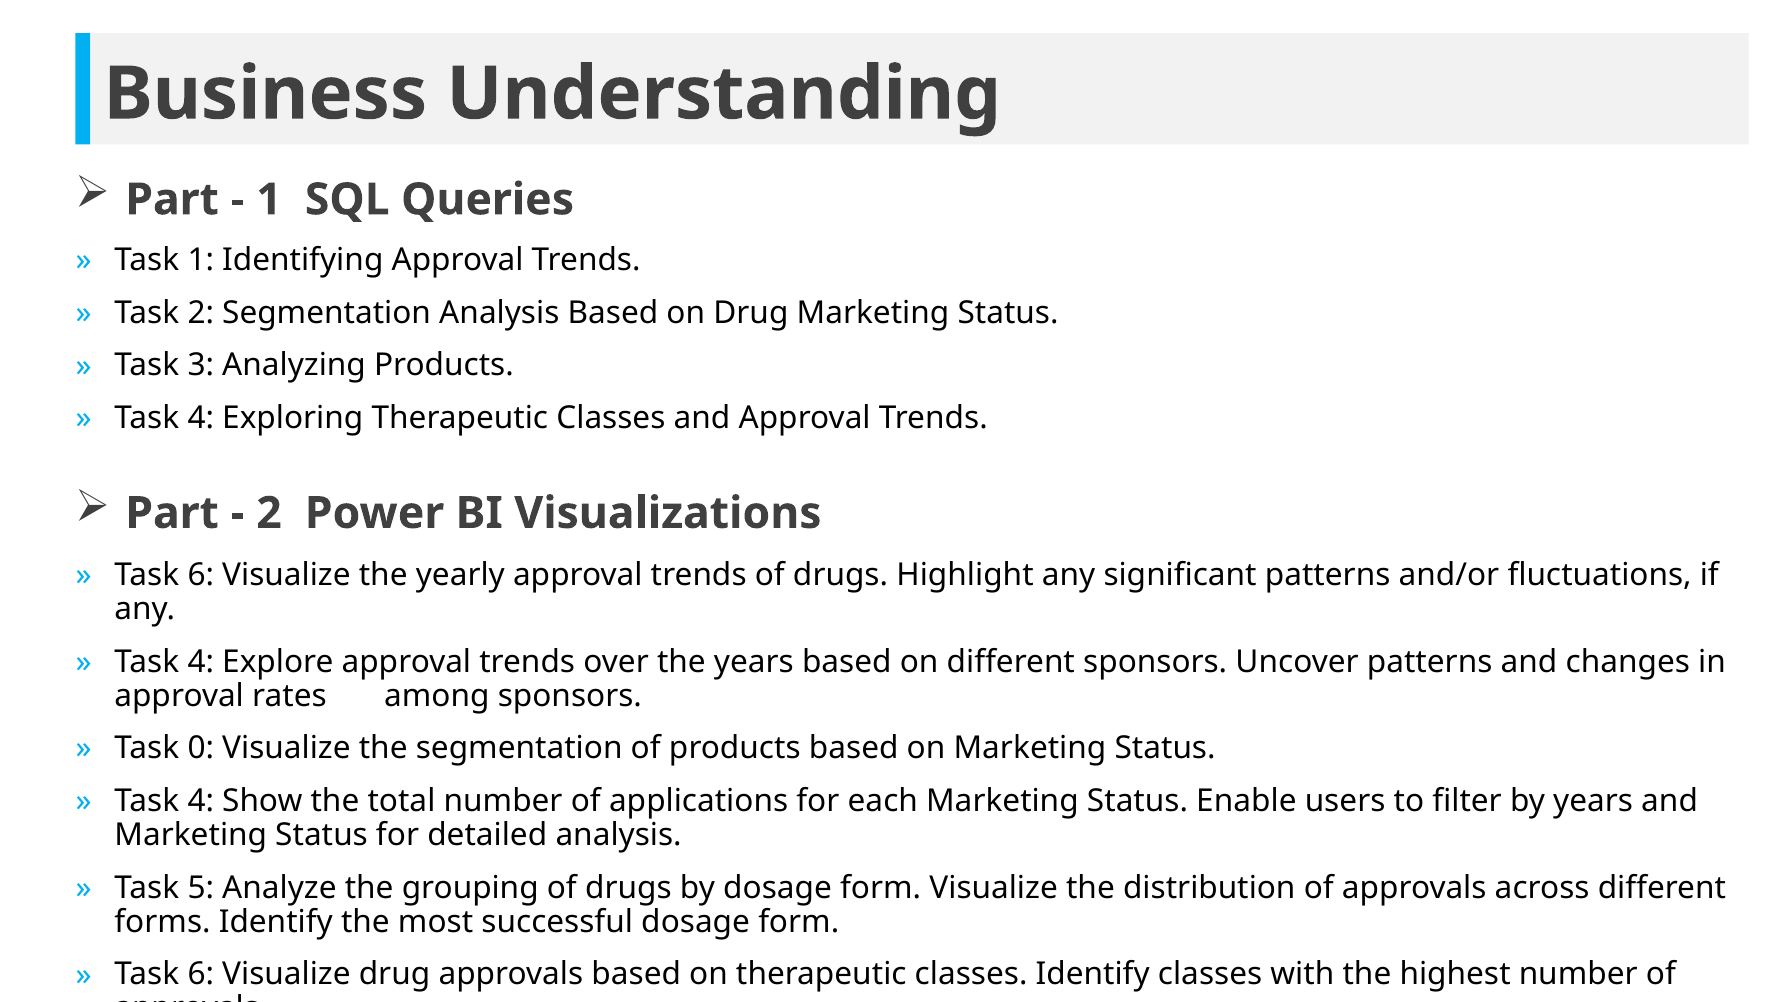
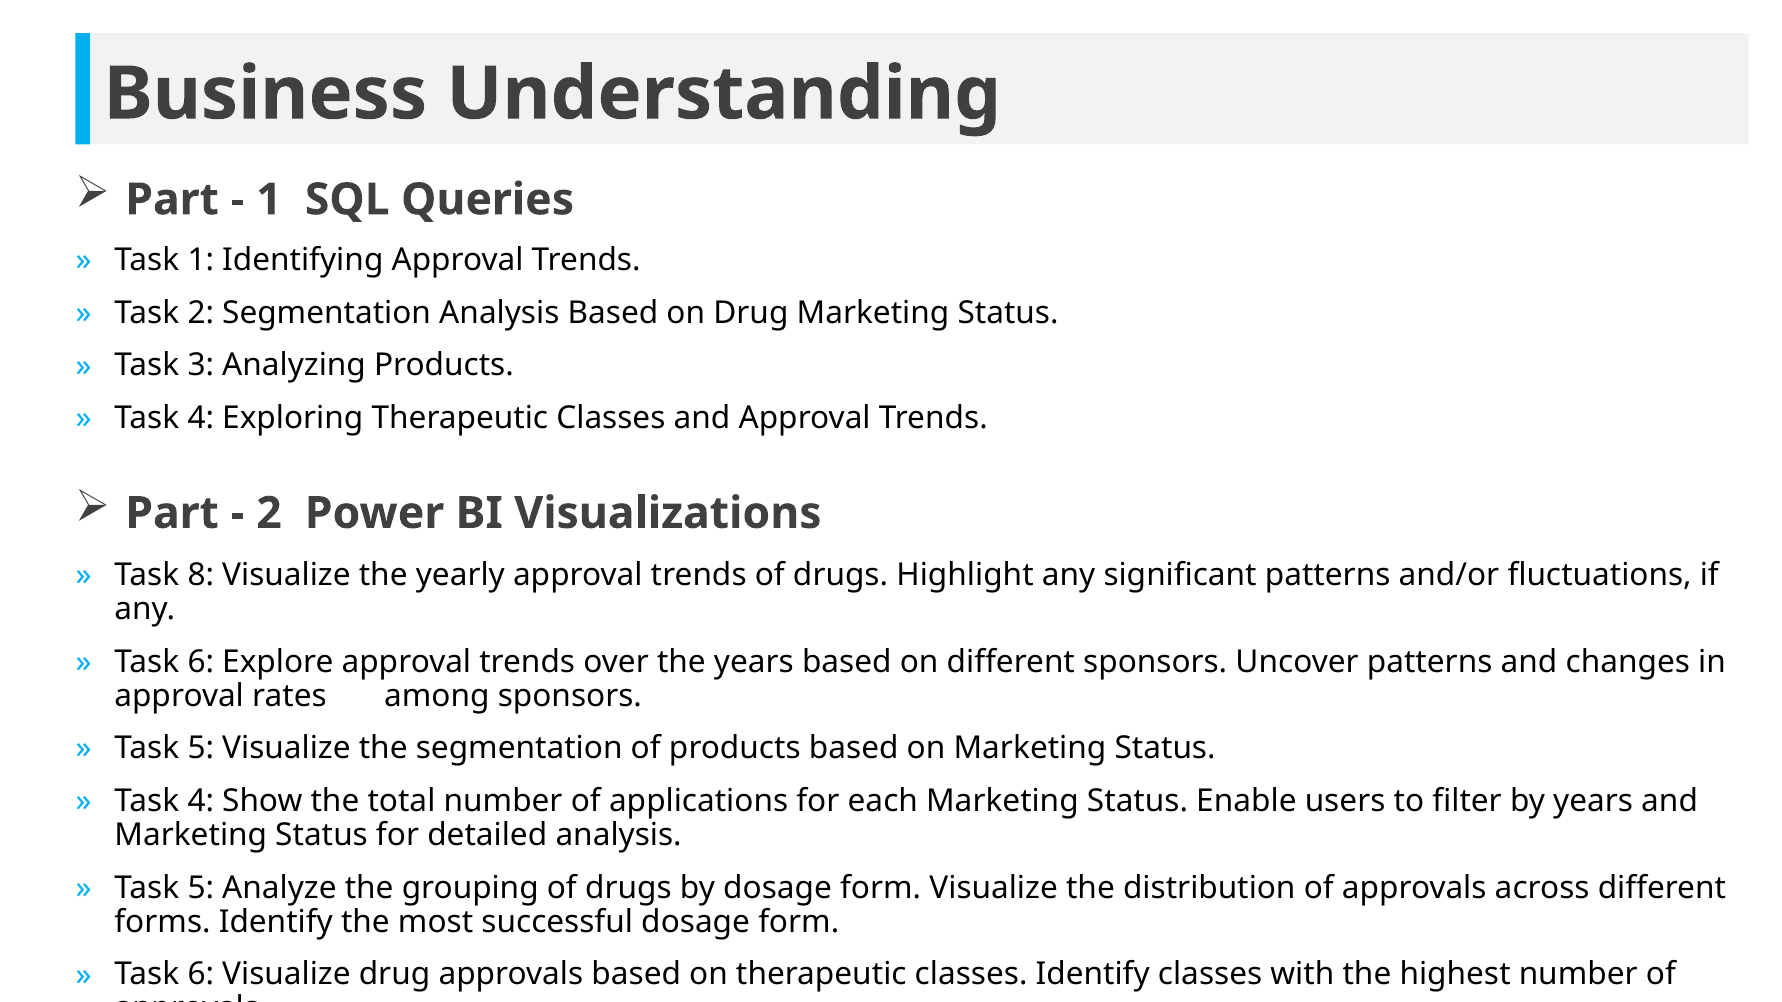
6: 6 -> 8 (201, 575)
4: 4 -> 6 (201, 662)
0: 0 -> 5 (201, 749)
